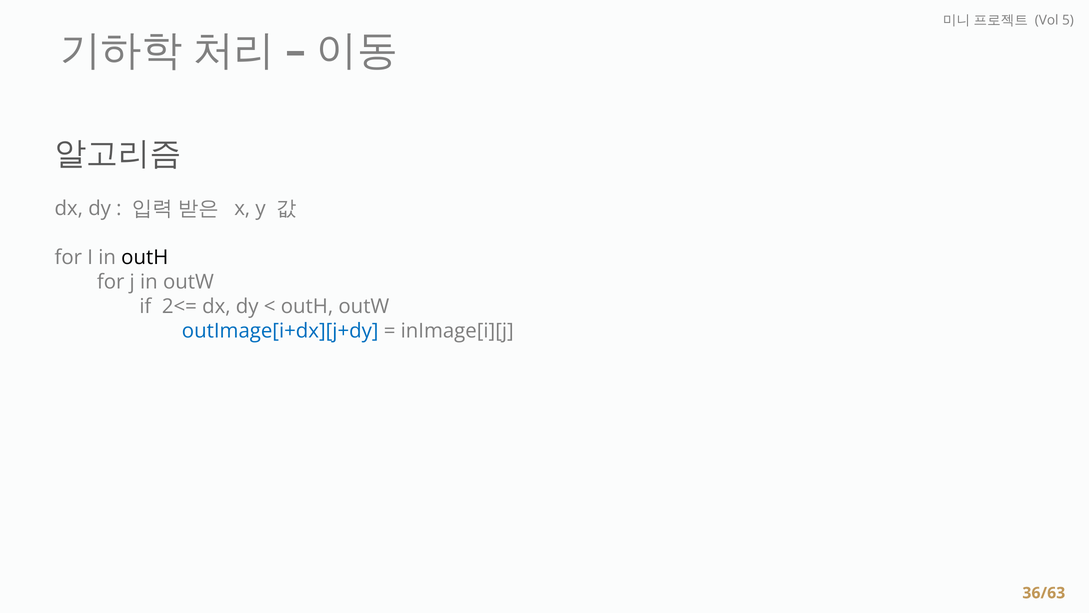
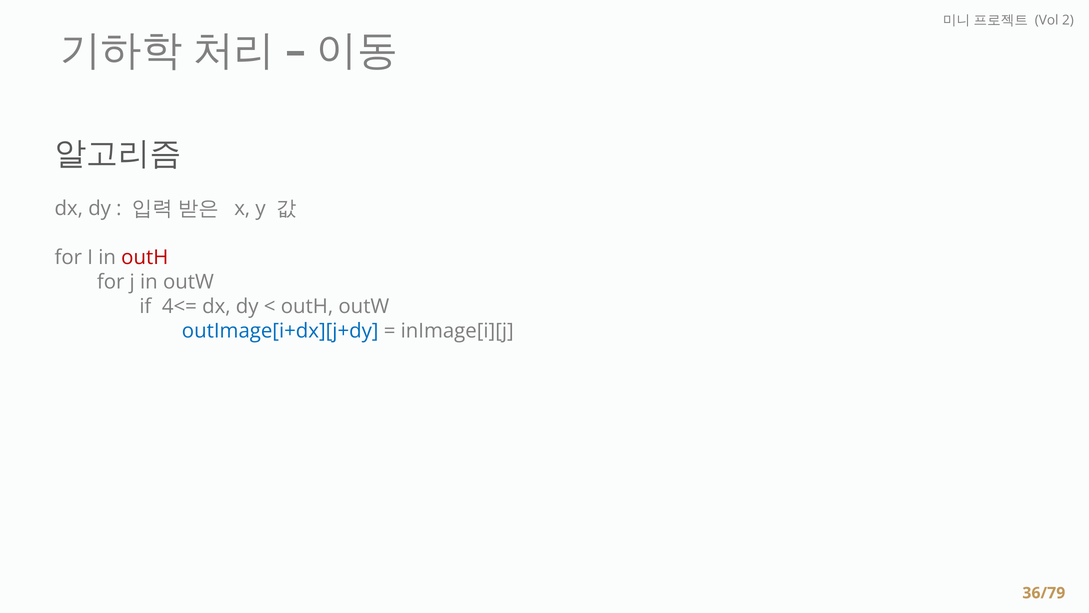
5: 5 -> 2 (1068, 20)
outH colour: black -> red (145, 257)
2<=: 2<= -> 4<= (179, 306)
36/63: 36/63 -> 36/79 (1044, 593)
